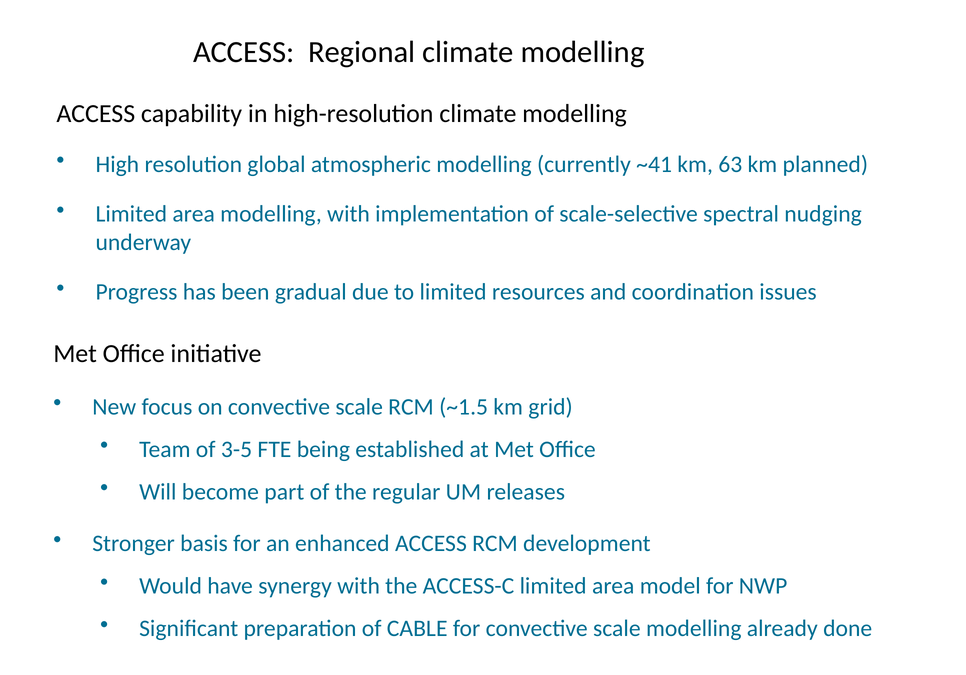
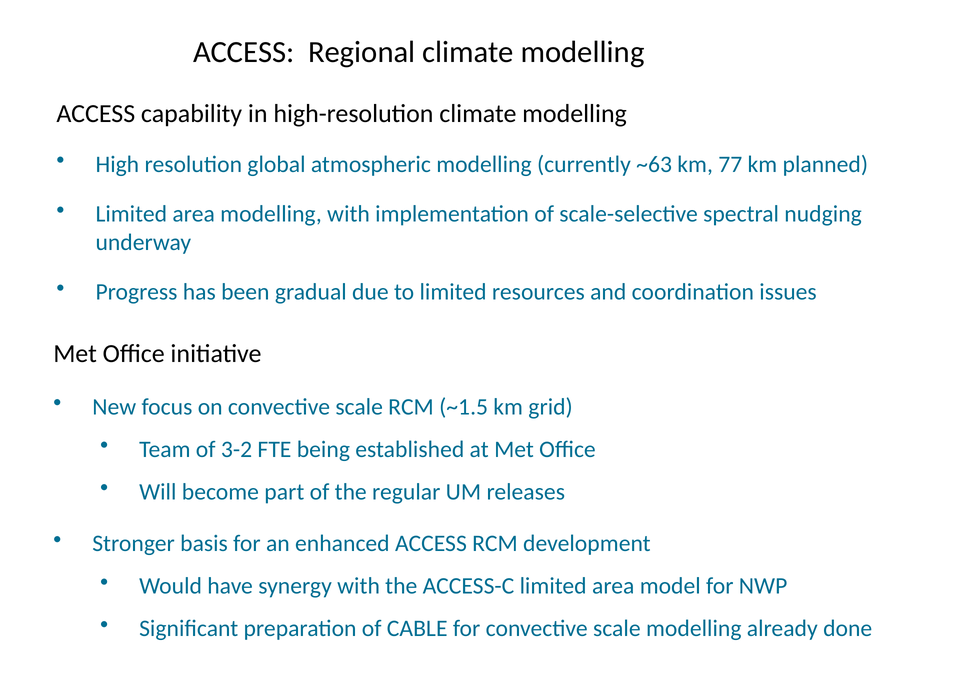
~41: ~41 -> ~63 (654, 164)
63: 63 -> 77 (730, 164)
3-5: 3-5 -> 3-2 (237, 449)
